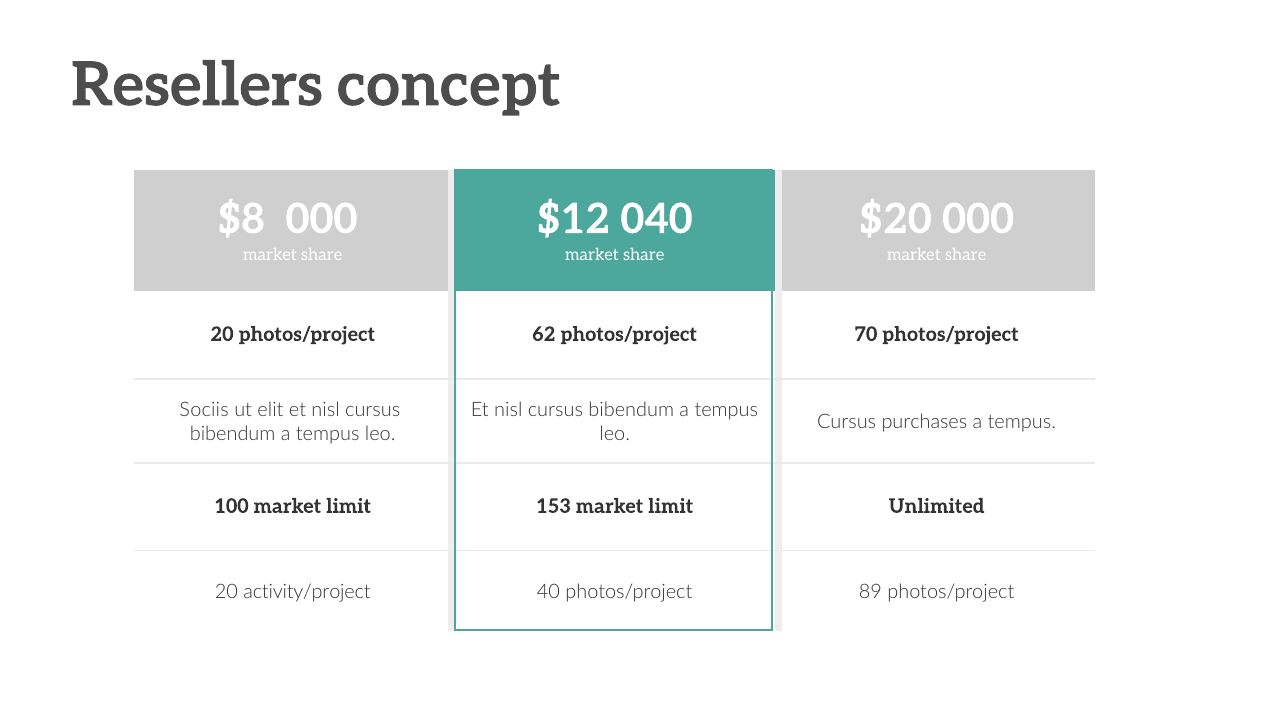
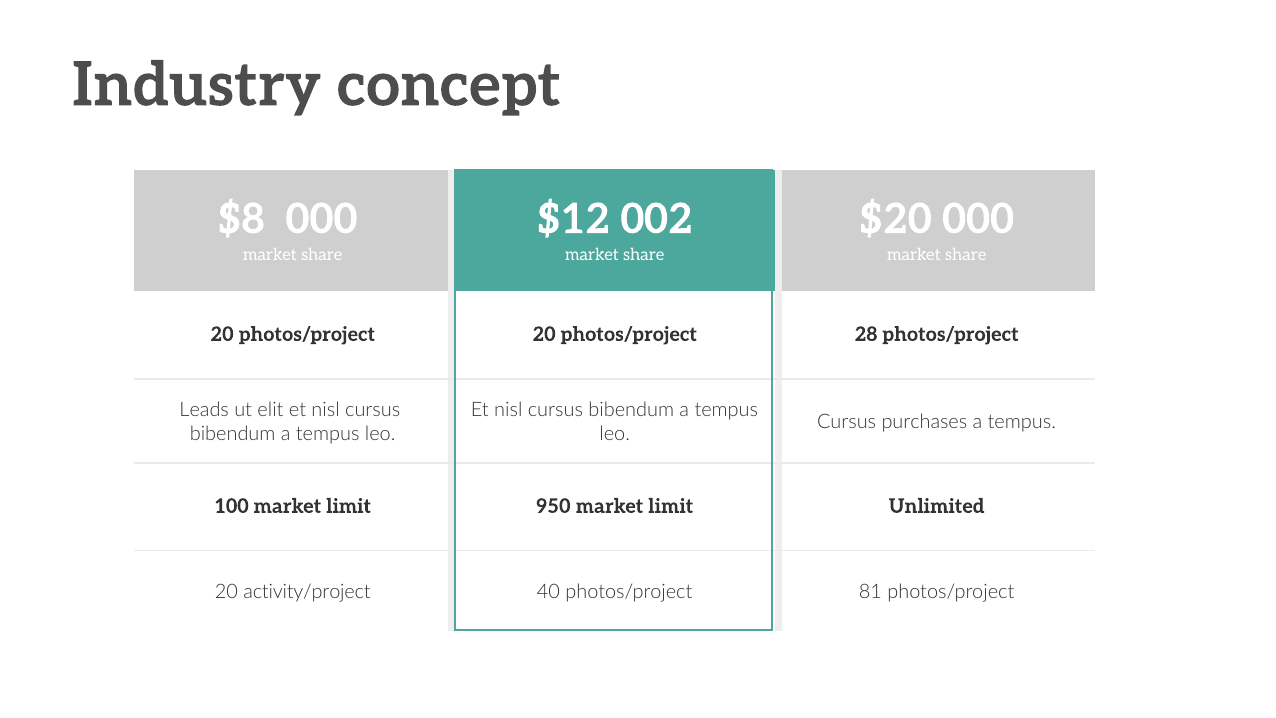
Resellers: Resellers -> Industry (197, 85)
040: 040 -> 002 (657, 219)
photos/project 62: 62 -> 20 (544, 334)
70: 70 -> 28 (866, 334)
Sociis: Sociis -> Leads (204, 410)
153: 153 -> 950 (553, 506)
89: 89 -> 81 (870, 592)
